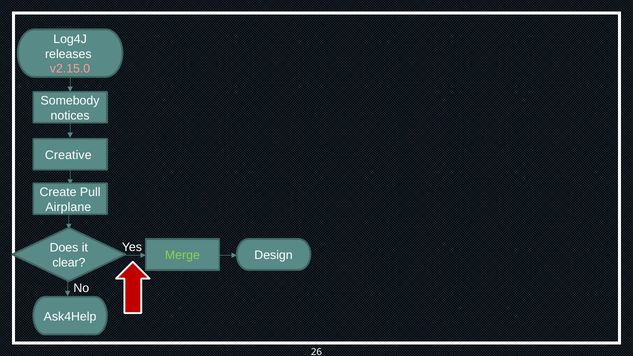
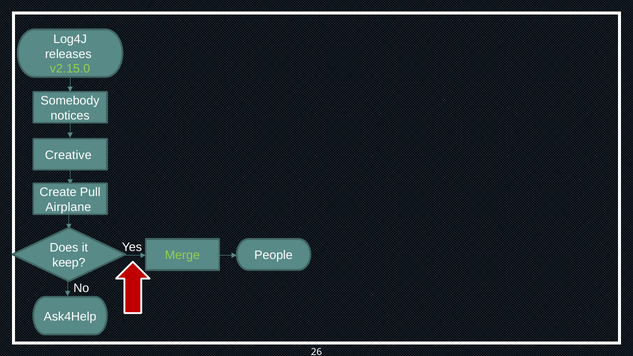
v2.15.0 colour: pink -> light green (70, 69)
Design: Design -> People (274, 255)
clear: clear -> keep (69, 263)
